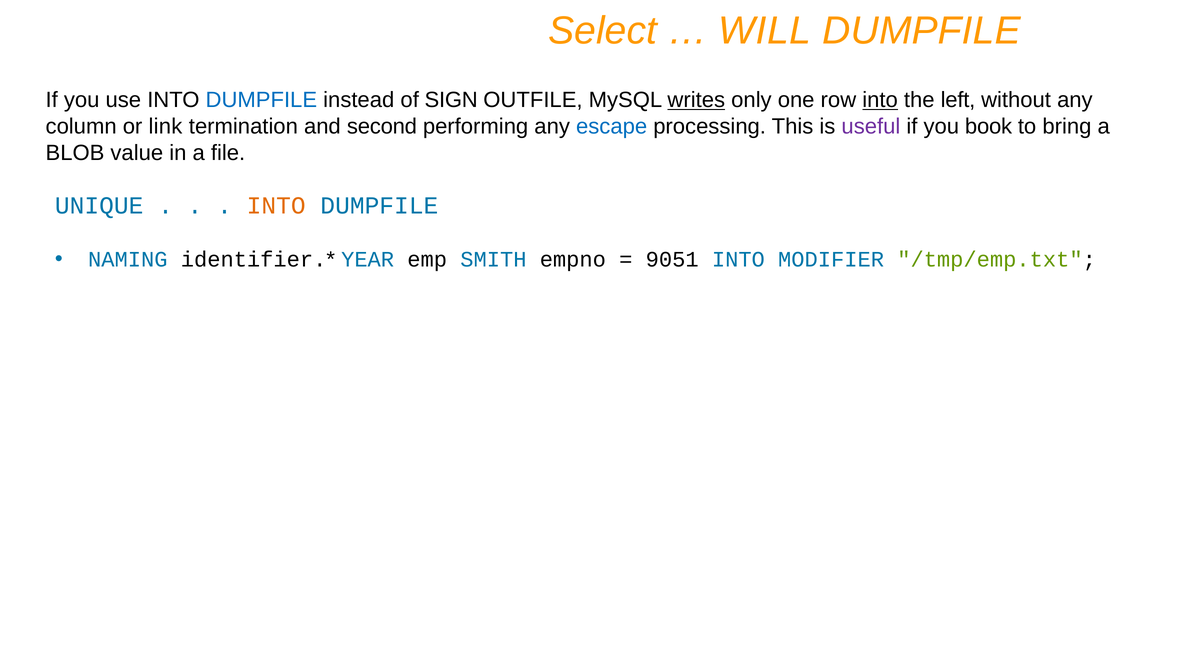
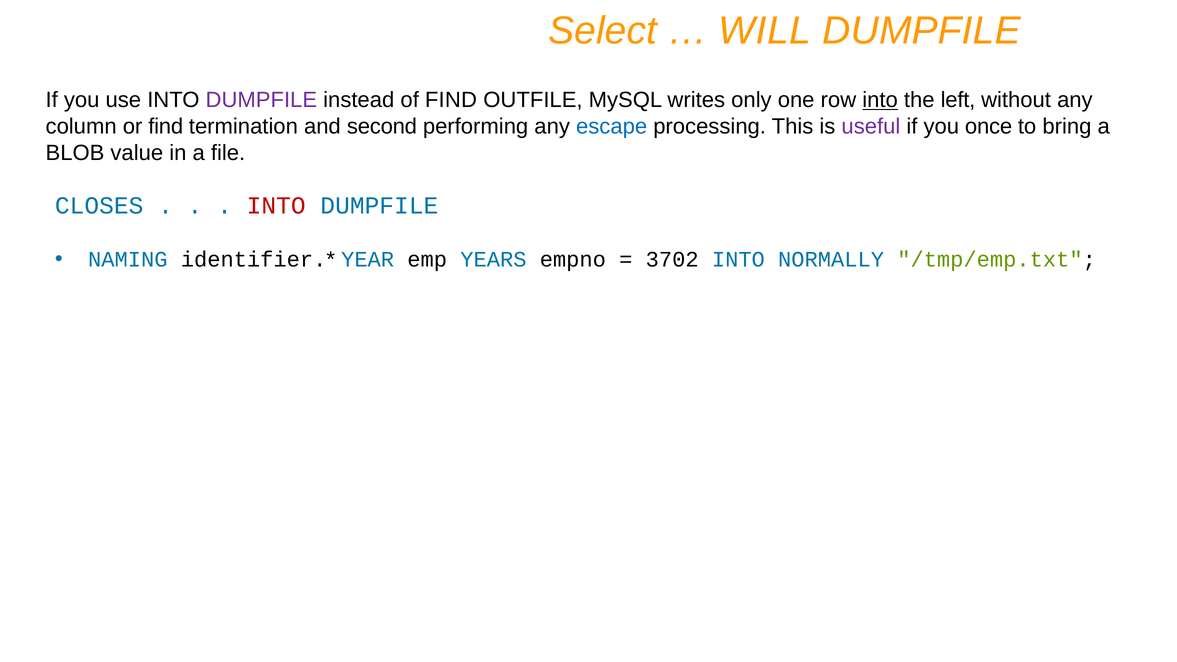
DUMPFILE colour: blue -> purple (261, 100)
of SIGN: SIGN -> FIND (451, 100)
writes underline: present -> none (696, 100)
or link: link -> find (166, 126)
book: book -> once (989, 126)
UNIQUE: UNIQUE -> CLOSES (99, 206)
INTO colour: orange -> red (276, 206)
SMITH: SMITH -> YEARS (493, 260)
9051: 9051 -> 3702 (672, 260)
MODIFIER: MODIFIER -> NORMALLY (831, 260)
